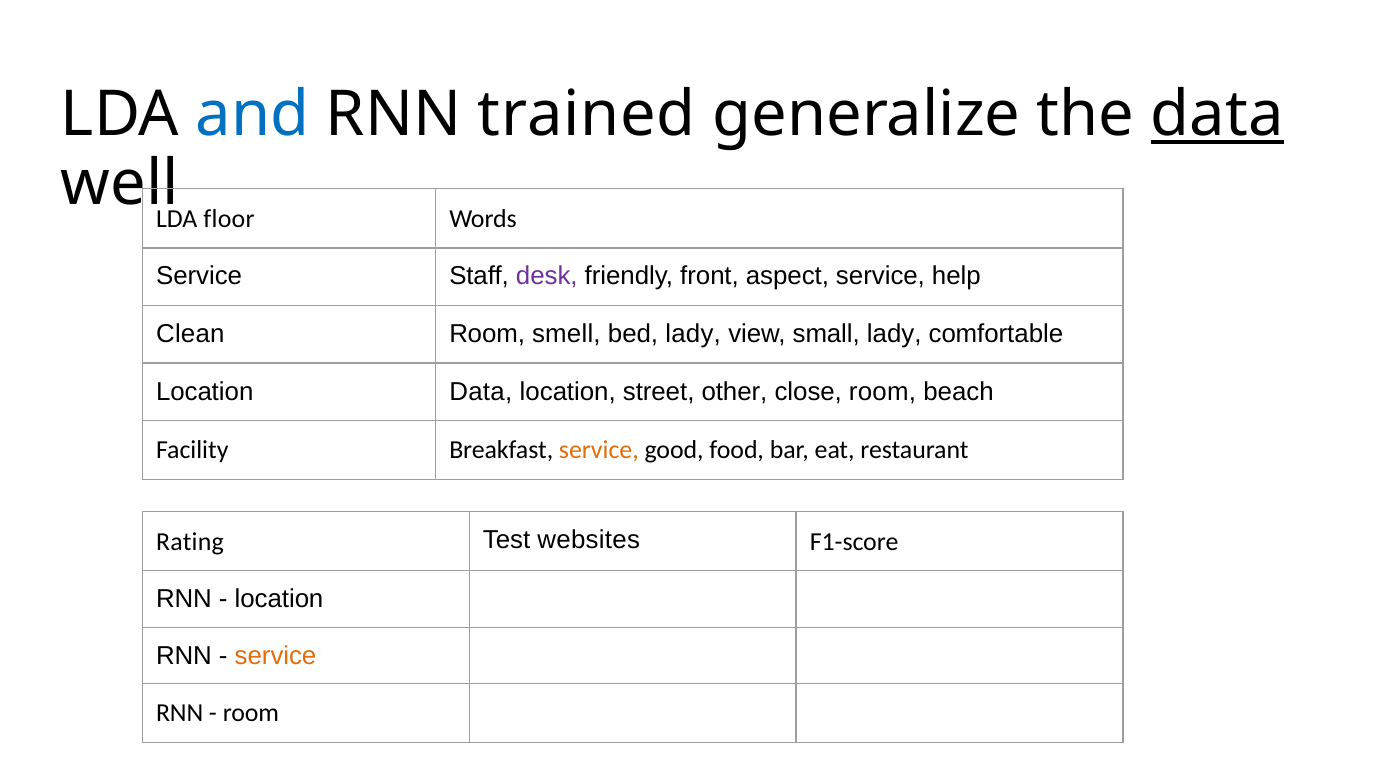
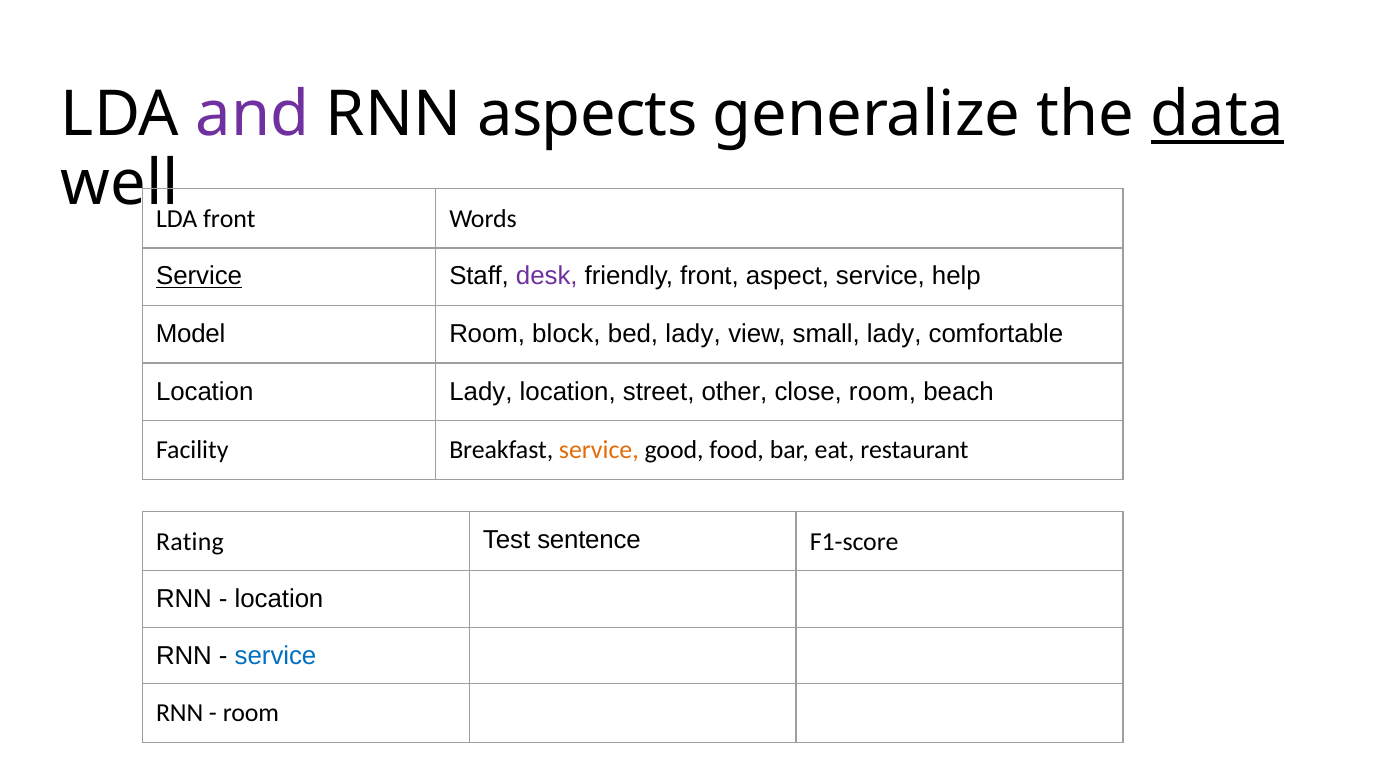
and colour: blue -> purple (253, 115)
trained: trained -> aspects (587, 115)
floor: floor -> front (229, 219)
Service underline: none -> present (199, 276)
Clean: Clean -> Model (191, 334)
smell: smell -> block (566, 334)
Location Data: Data -> Lady (481, 391)
websites: websites -> sentence (589, 540)
service colour: orange -> blue (276, 655)
